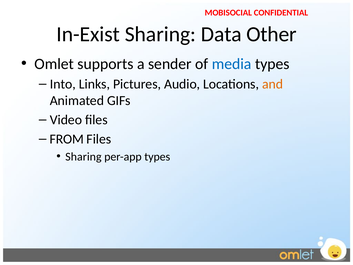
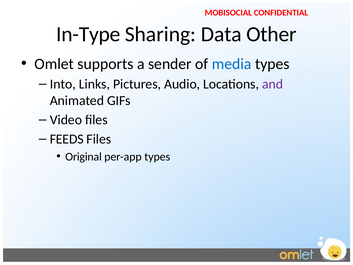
In-Exist: In-Exist -> In-Type (88, 34)
and colour: orange -> purple (273, 84)
FROM: FROM -> FEEDS (67, 139)
Sharing: Sharing -> Original (84, 157)
